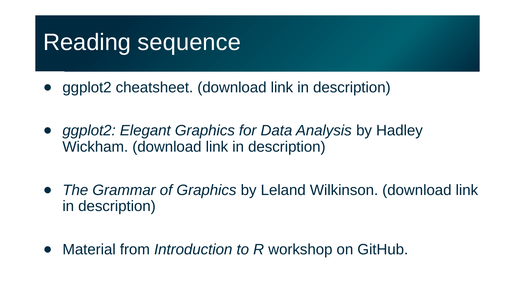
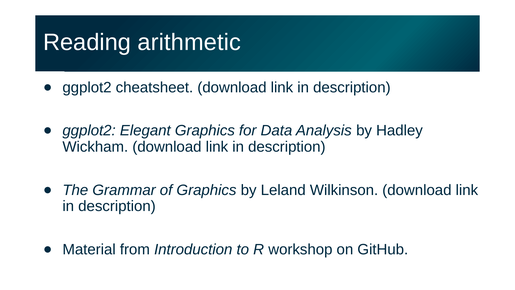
sequence: sequence -> arithmetic (189, 42)
